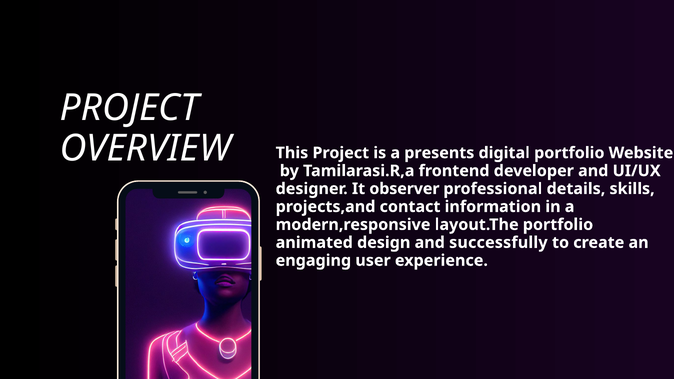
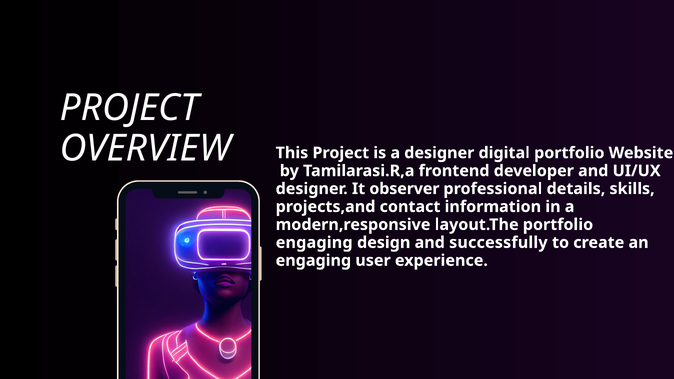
a presents: presents -> designer (439, 153)
animated: animated -> engaging (314, 243)
